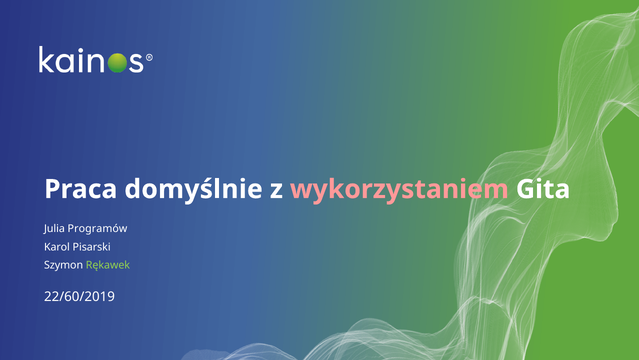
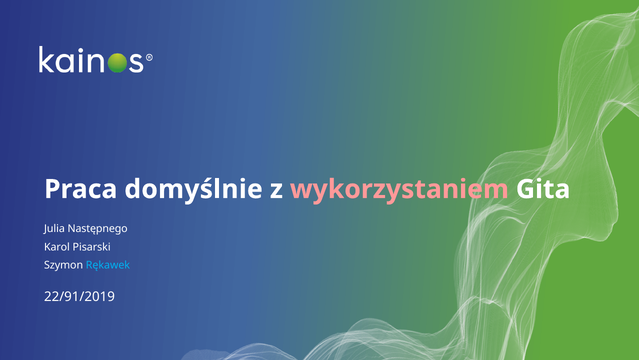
Programów: Programów -> Następnego (98, 229)
Rękawek colour: light green -> light blue (108, 265)
22/60/2019: 22/60/2019 -> 22/91/2019 (79, 296)
